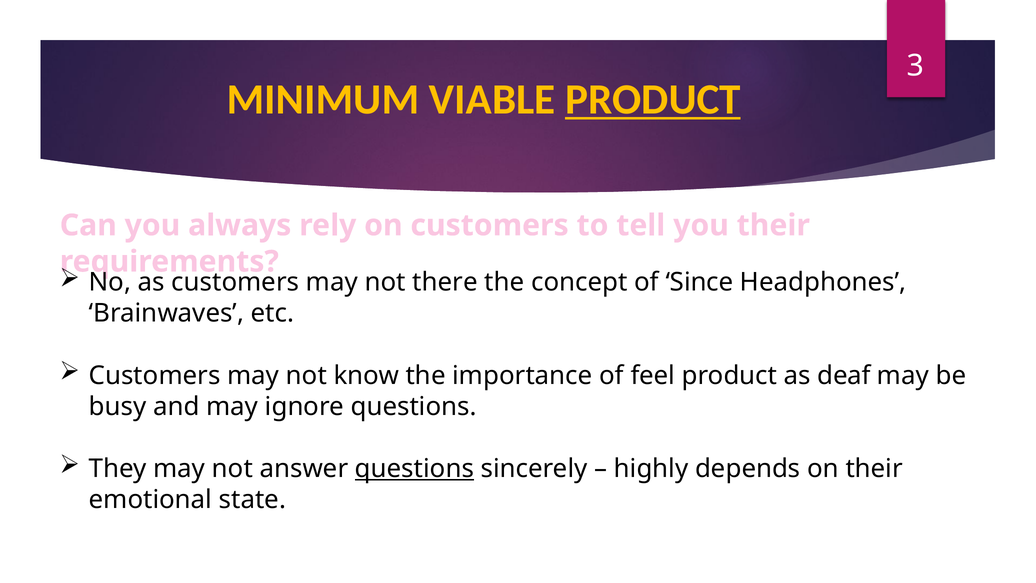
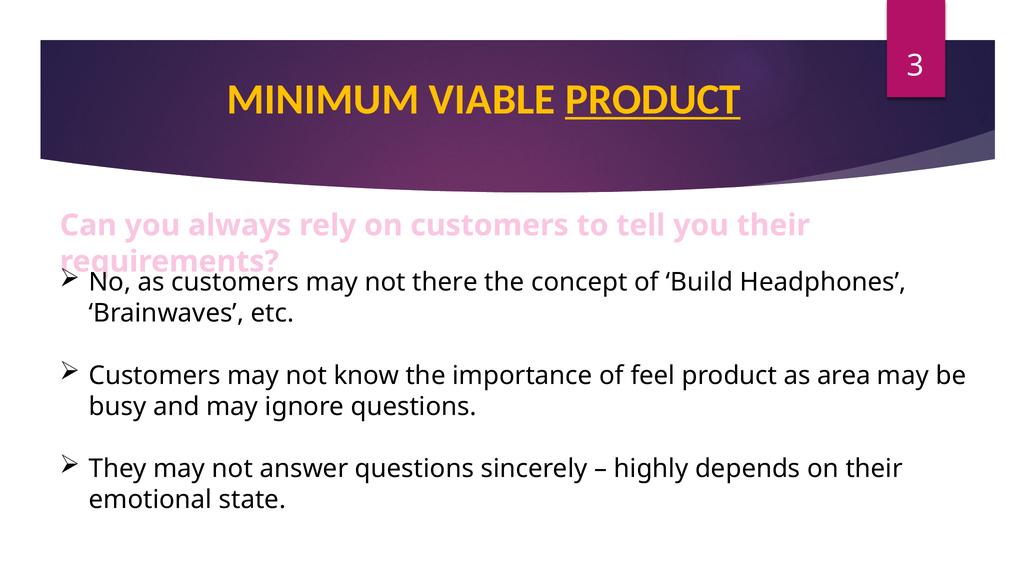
Since: Since -> Build (699, 282)
deaf: deaf -> area (844, 375)
questions underline: present -> none (414, 469)
